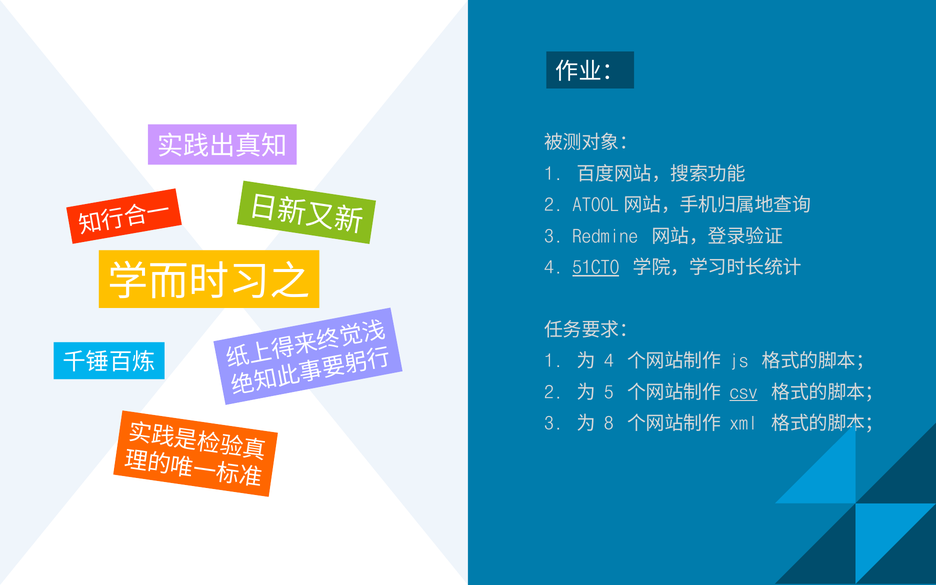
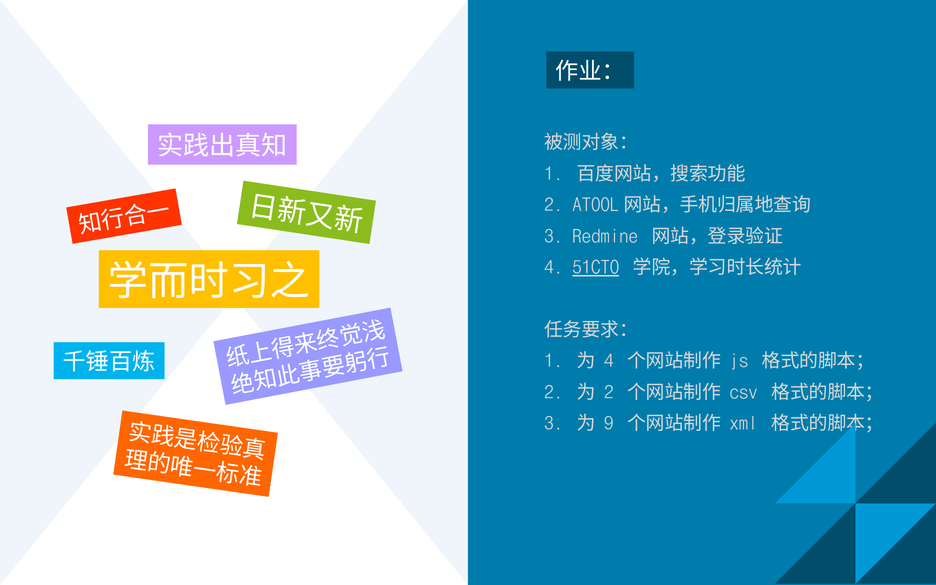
5: 5 -> 2 (609, 392)
csv underline: present -> none (743, 392)
8: 8 -> 9 (609, 424)
